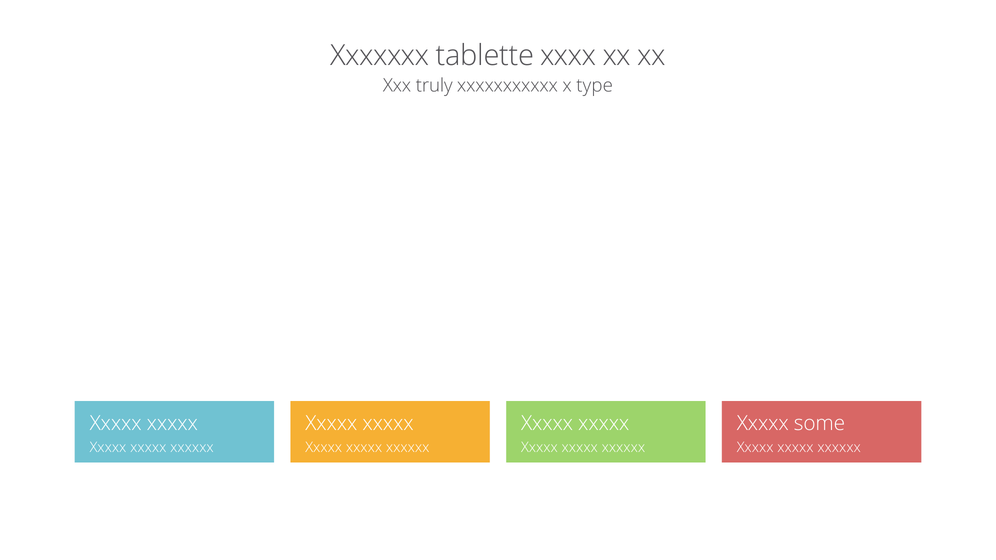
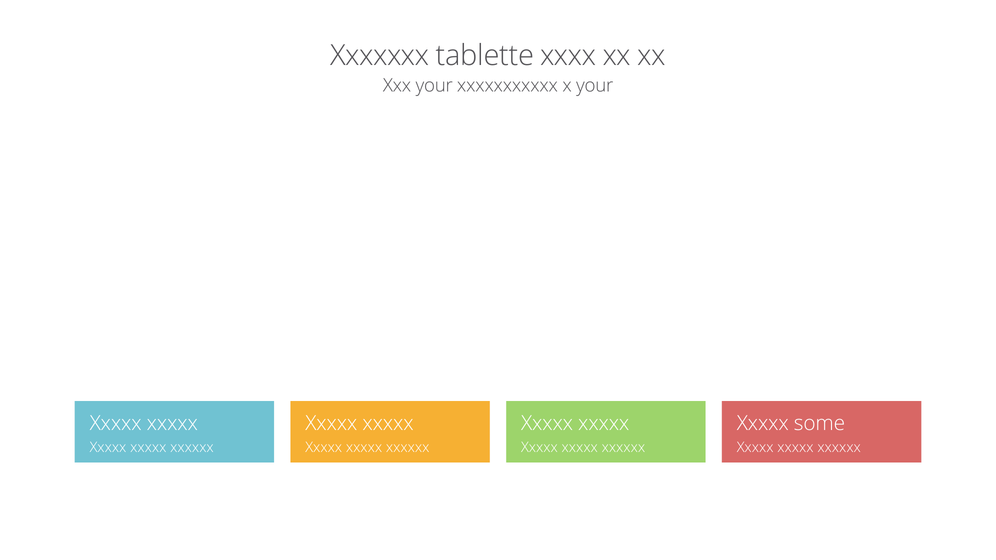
Xxx truly: truly -> your (434, 86)
x type: type -> your (595, 86)
